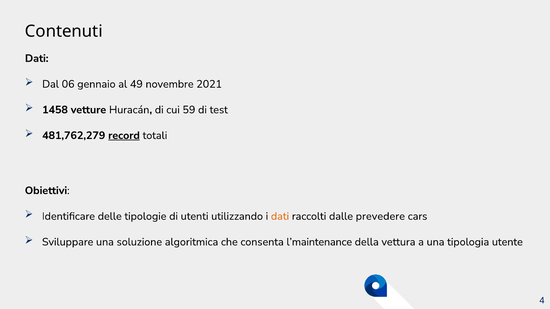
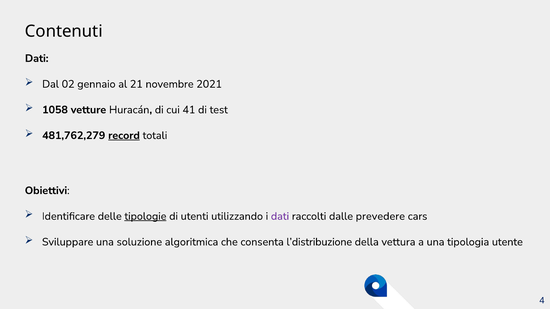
06: 06 -> 02 (68, 84)
49: 49 -> 21 (136, 84)
1458: 1458 -> 1058 (55, 110)
59: 59 -> 41 (189, 110)
tipologie underline: none -> present (145, 216)
dati colour: orange -> purple (280, 216)
l’maintenance: l’maintenance -> l’distribuzione (319, 242)
